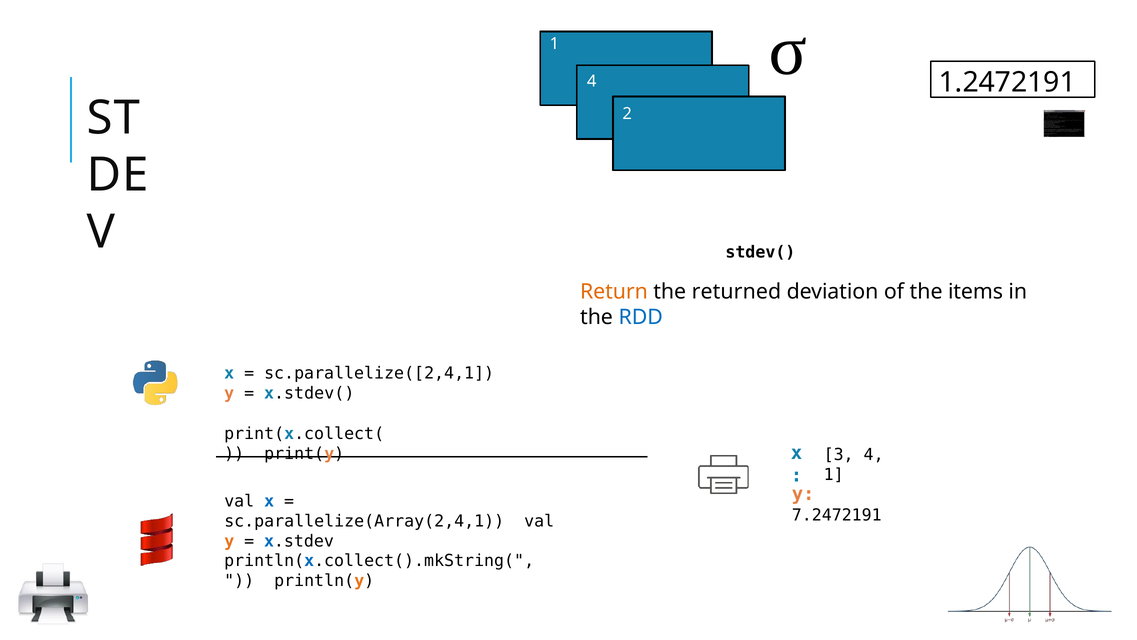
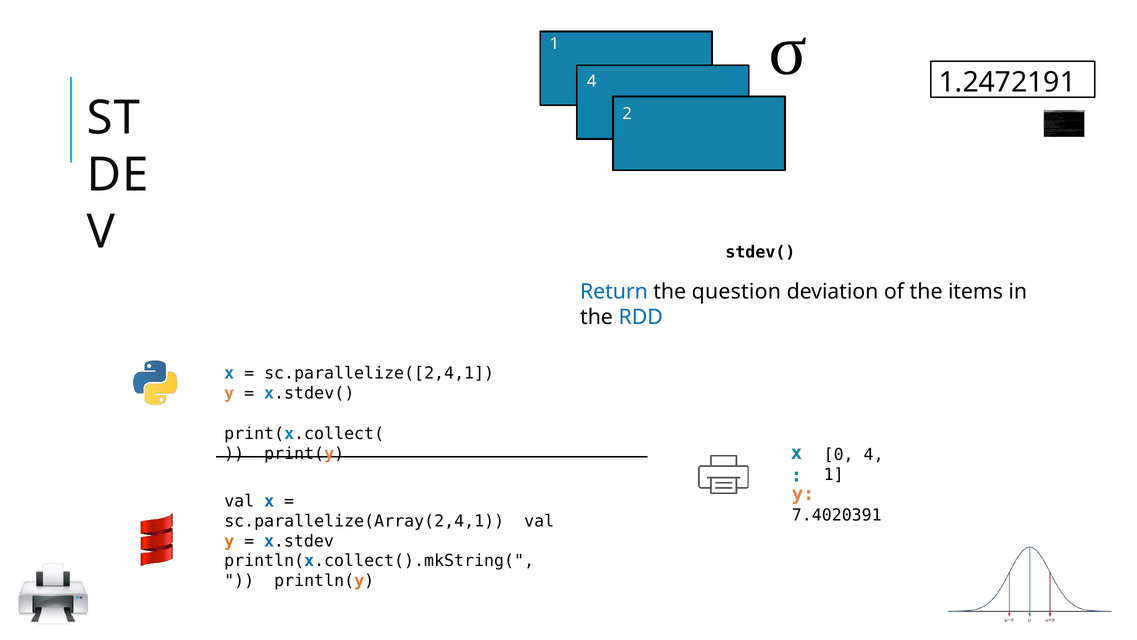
Return colour: orange -> blue (614, 292)
returned: returned -> question (736, 292)
3: 3 -> 0 (839, 454)
7.2472191: 7.2472191 -> 7.4020391 (837, 515)
